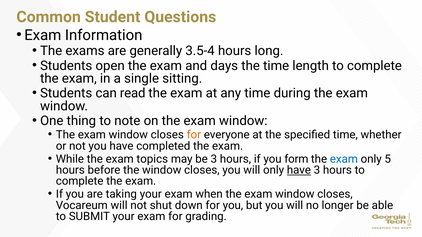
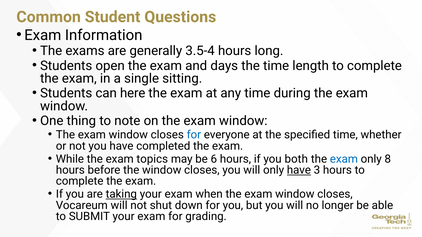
read: read -> here (133, 93)
for colour: orange -> blue (194, 135)
be 3: 3 -> 6 (214, 159)
form: form -> both (296, 159)
5: 5 -> 8 (388, 159)
taking underline: none -> present (121, 195)
